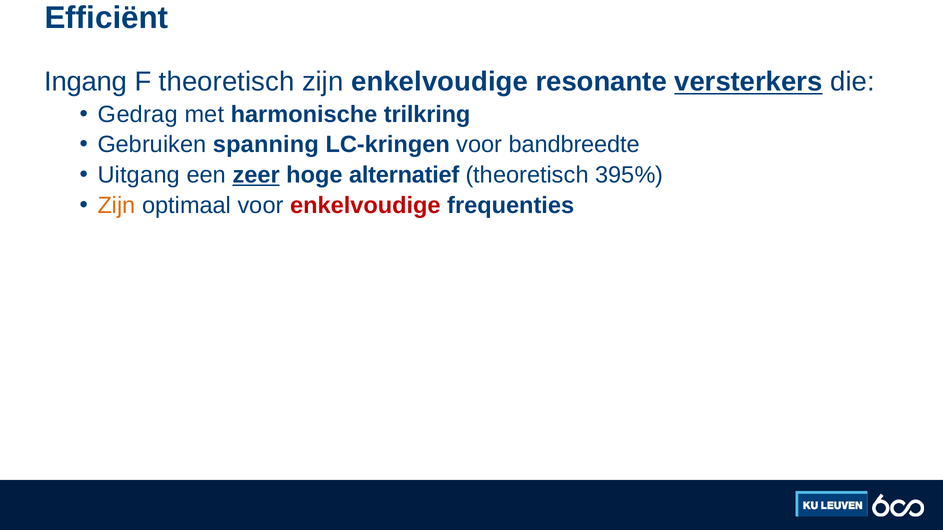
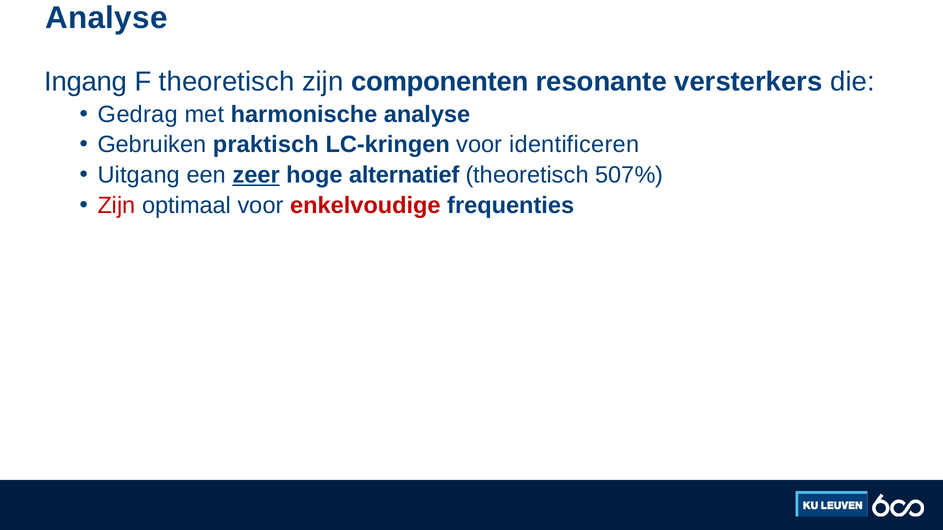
Efficiënt: Efficiënt -> Analyse (106, 18)
zijn enkelvoudige: enkelvoudige -> componenten (440, 82)
versterkers underline: present -> none (748, 82)
harmonische trilkring: trilkring -> analyse (427, 114)
spanning: spanning -> praktisch (266, 145)
bandbreedte: bandbreedte -> identificeren (574, 145)
395%: 395% -> 507% (629, 175)
Zijn colour: orange -> red (117, 205)
